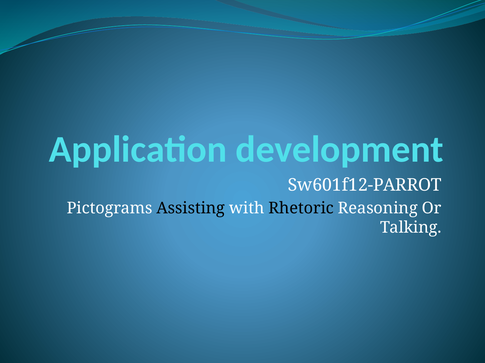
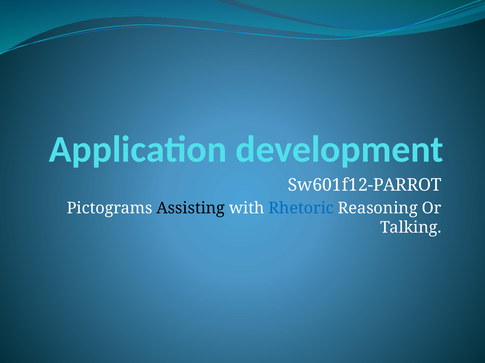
Rhetoric colour: black -> blue (301, 209)
